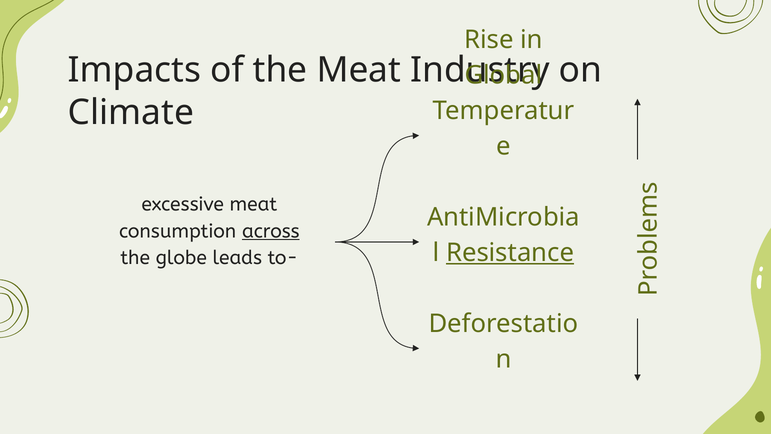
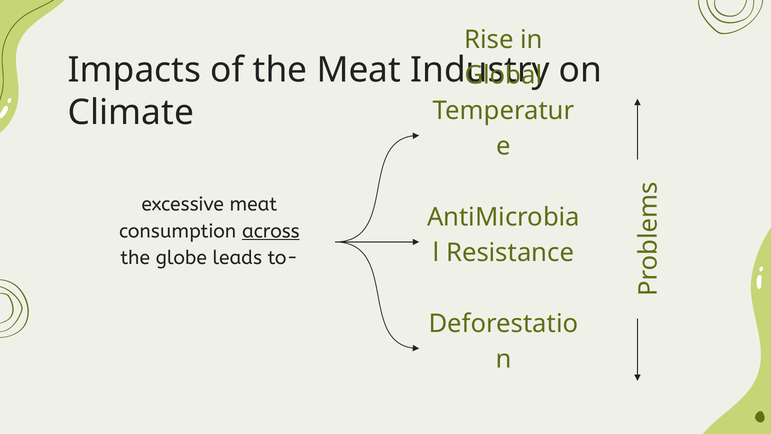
Resistance underline: present -> none (510, 253)
